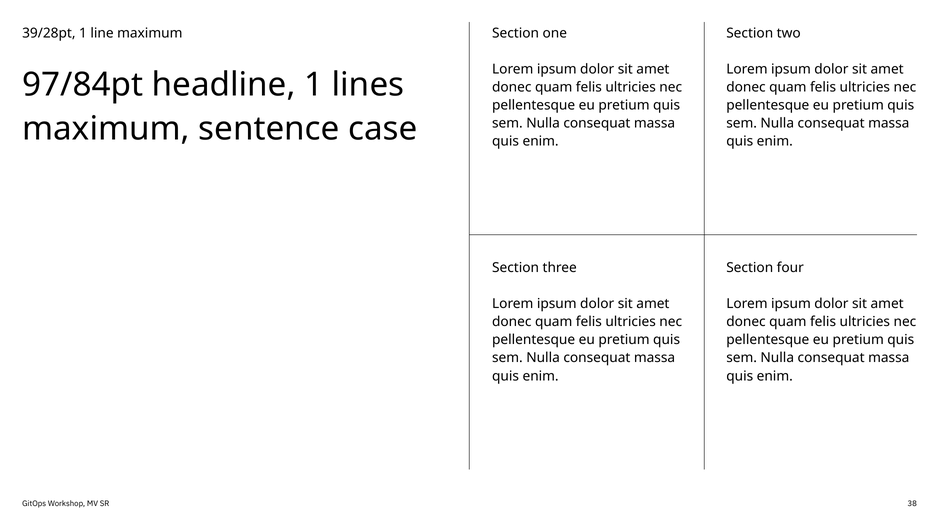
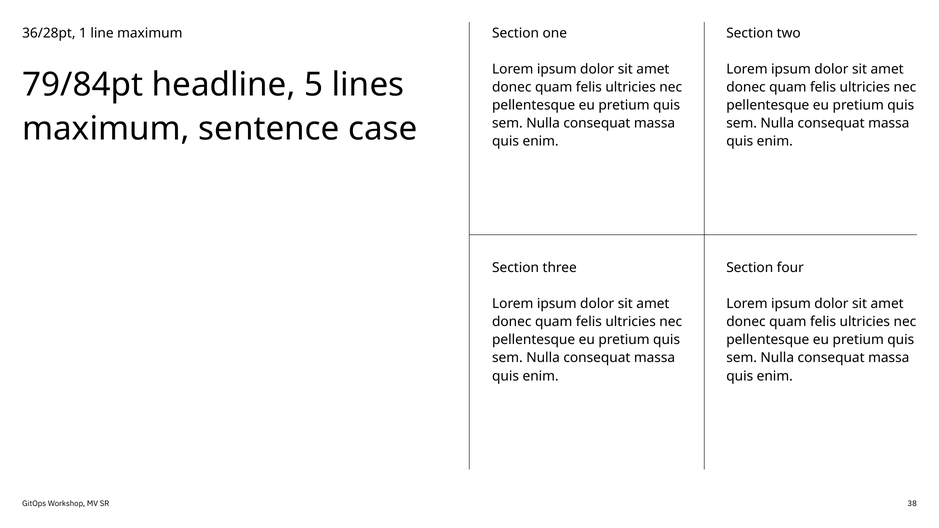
39/28pt: 39/28pt -> 36/28pt (49, 33)
97/84pt: 97/84pt -> 79/84pt (83, 85)
headline 1: 1 -> 5 (314, 85)
